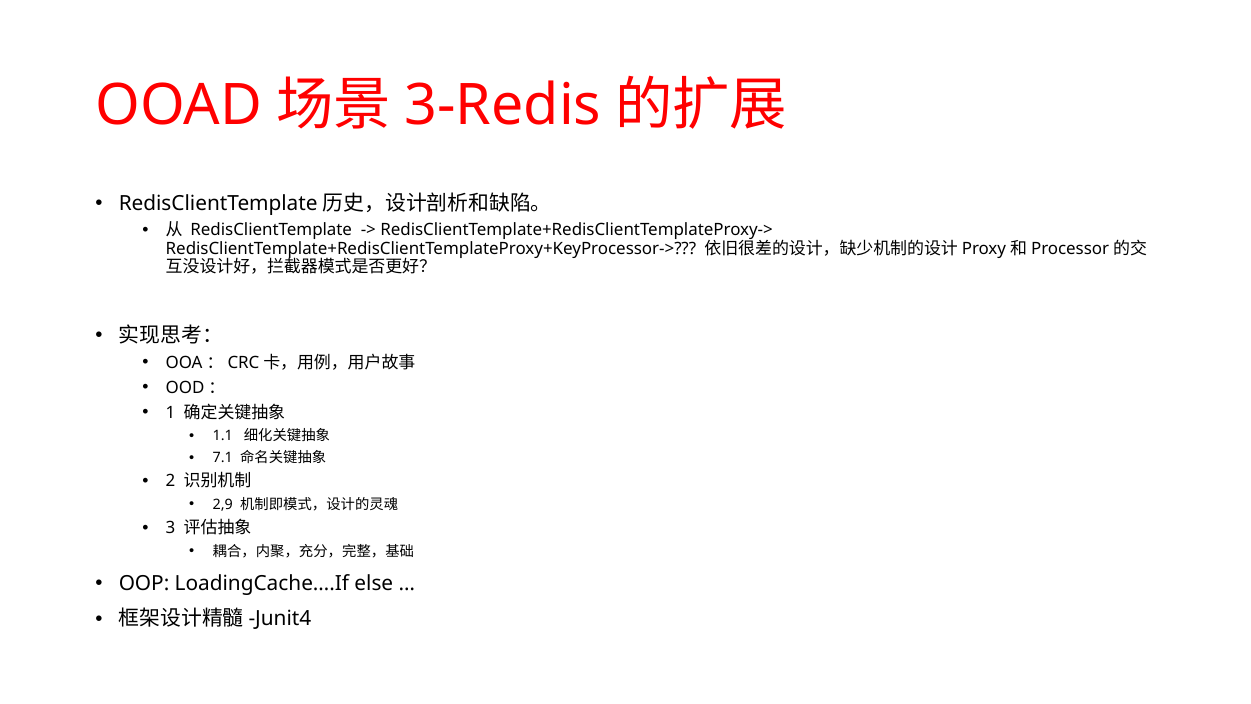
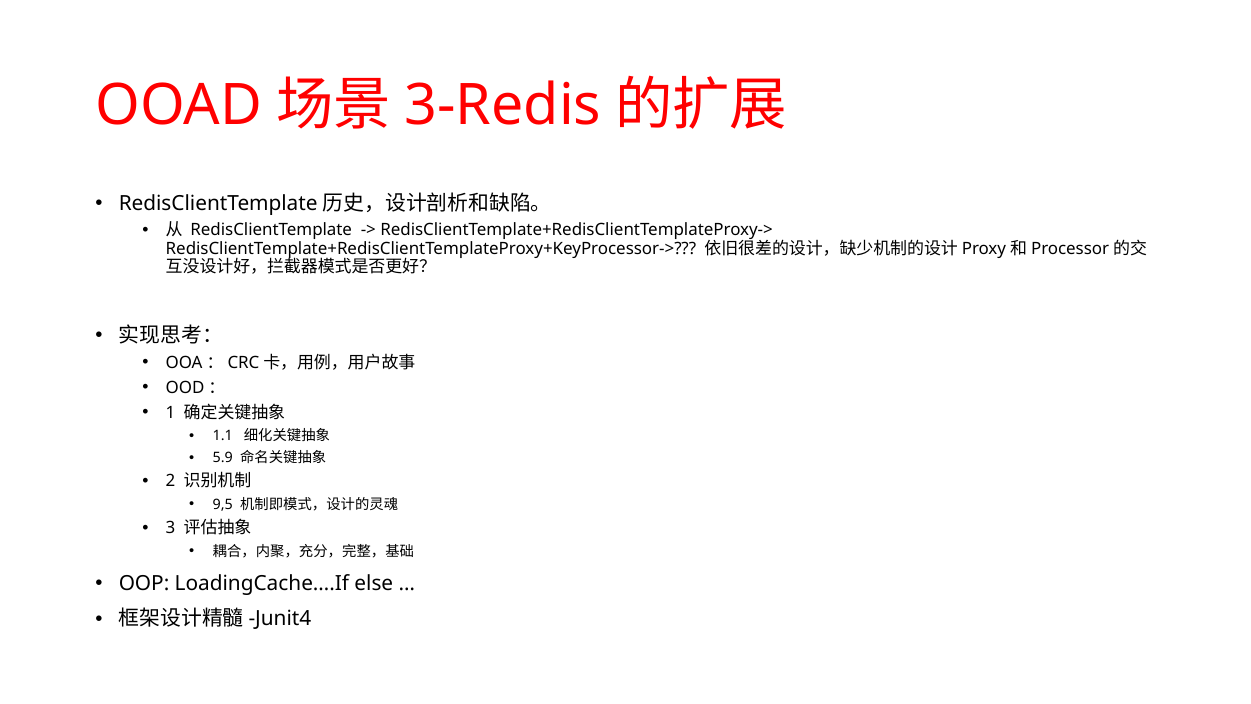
7.1: 7.1 -> 5.9 (223, 458)
2,9: 2,9 -> 9,5 (223, 504)
